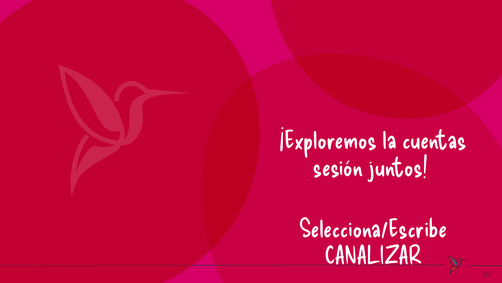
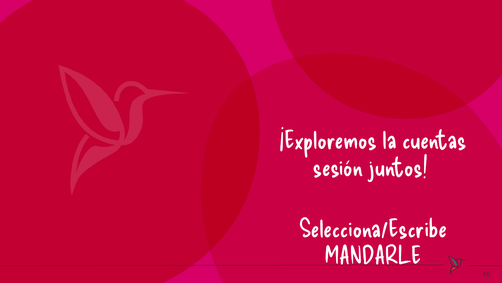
CANALIZAR: CANALIZAR -> MANDARLE (373, 256)
